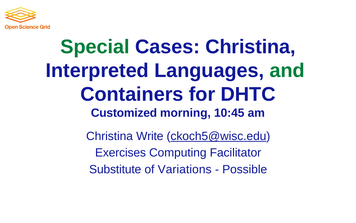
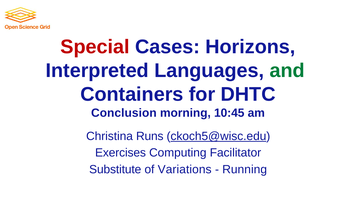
Special colour: green -> red (95, 47)
Cases Christina: Christina -> Horizons (250, 47)
Customized: Customized -> Conclusion (124, 113)
Write: Write -> Runs (150, 136)
Possible: Possible -> Running (245, 169)
